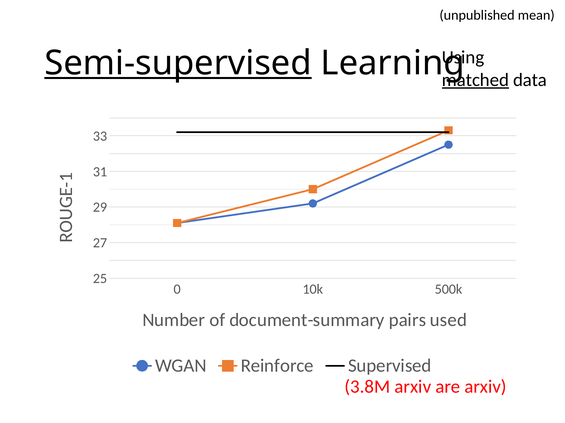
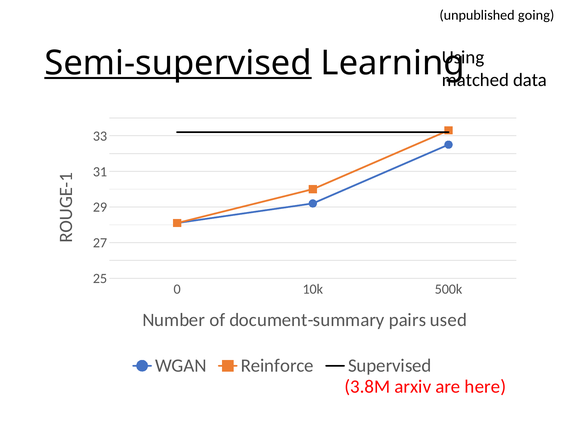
mean: mean -> going (536, 15)
matched underline: present -> none (475, 80)
are arxiv: arxiv -> here (485, 387)
